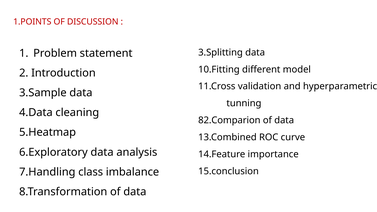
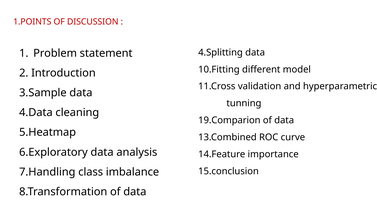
3.Splitting: 3.Splitting -> 4.Splitting (221, 52)
82.Comparion: 82.Comparion -> 19.Comparion (229, 120)
